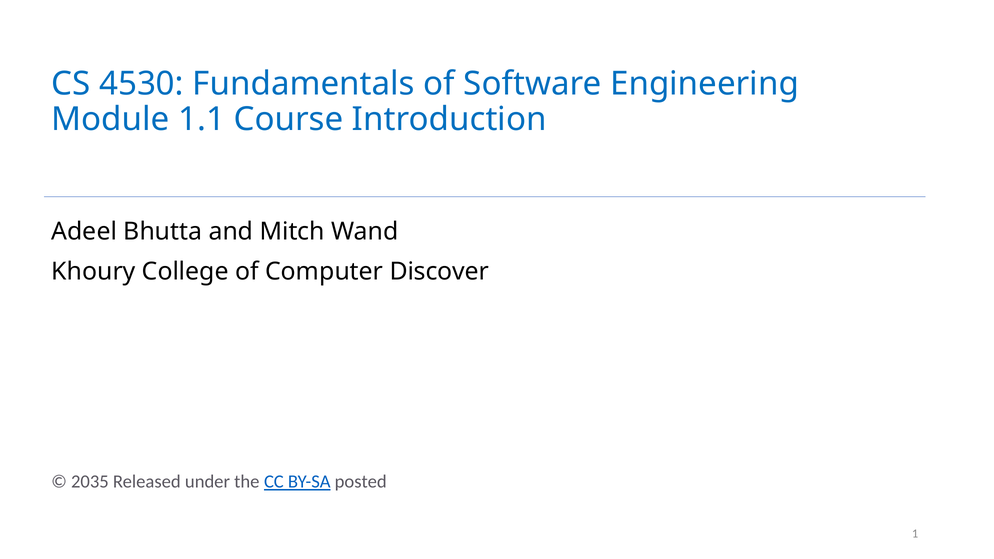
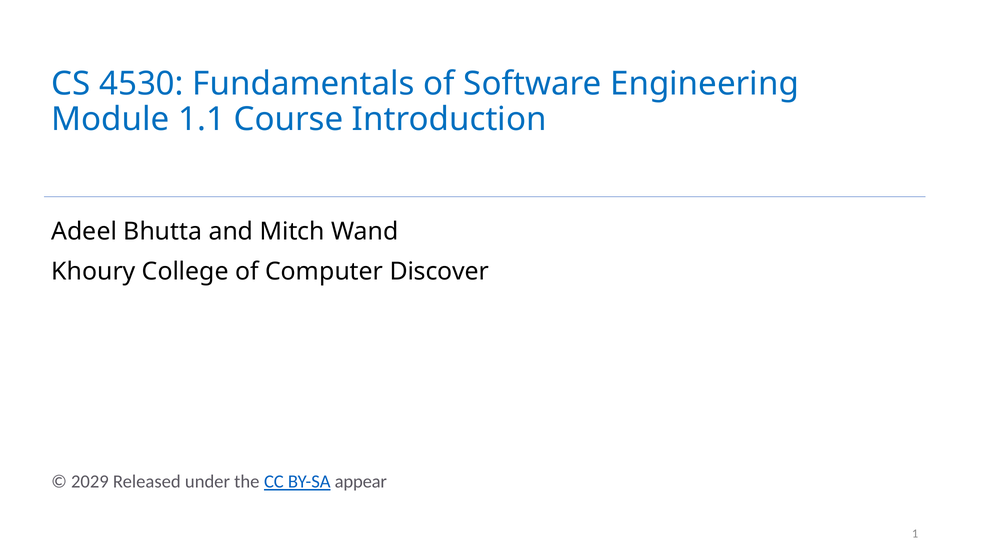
2035: 2035 -> 2029 (90, 482)
posted: posted -> appear (361, 482)
